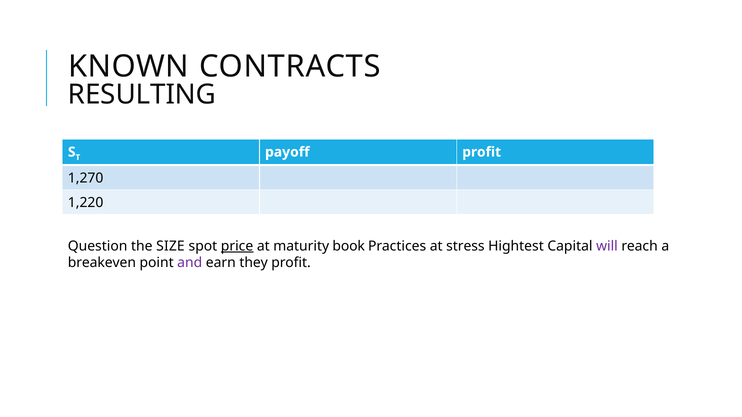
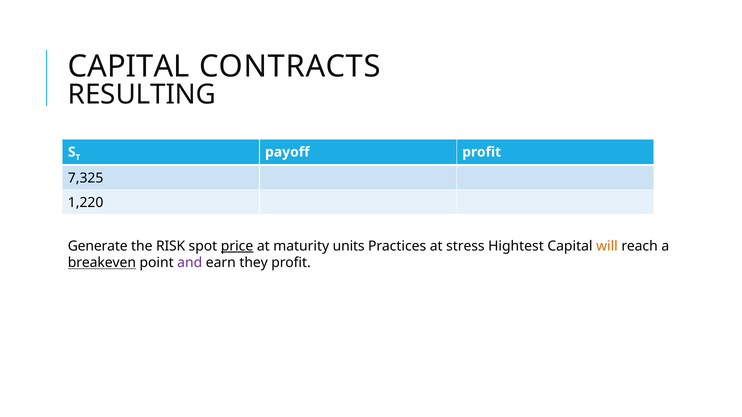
KNOWN: KNOWN -> CAPITAL (129, 67)
1,270: 1,270 -> 7,325 (86, 178)
Question: Question -> Generate (98, 246)
SIZE: SIZE -> RISK (171, 246)
book: book -> units (349, 246)
will colour: purple -> orange (607, 246)
breakeven underline: none -> present (102, 263)
